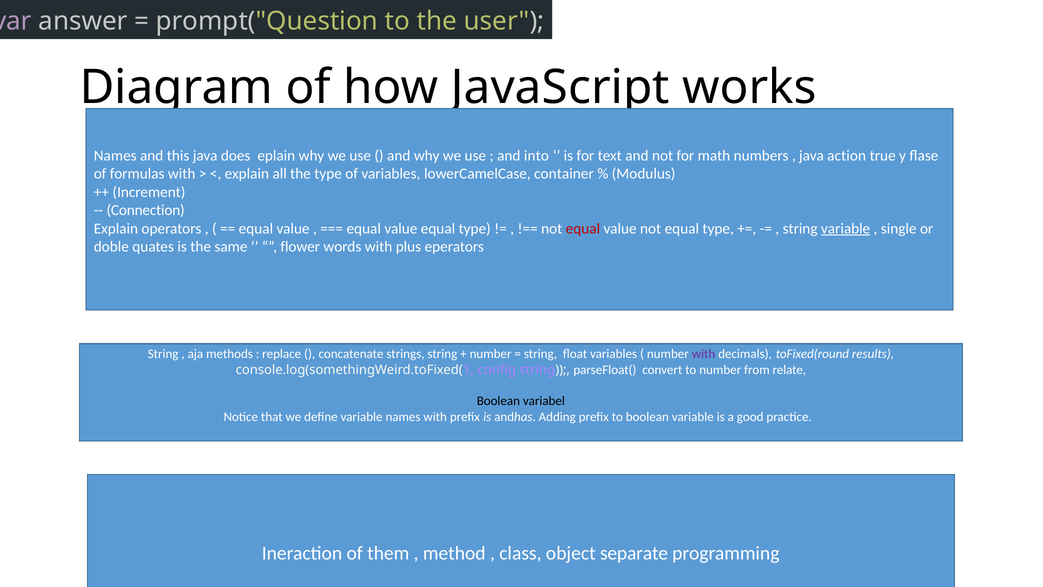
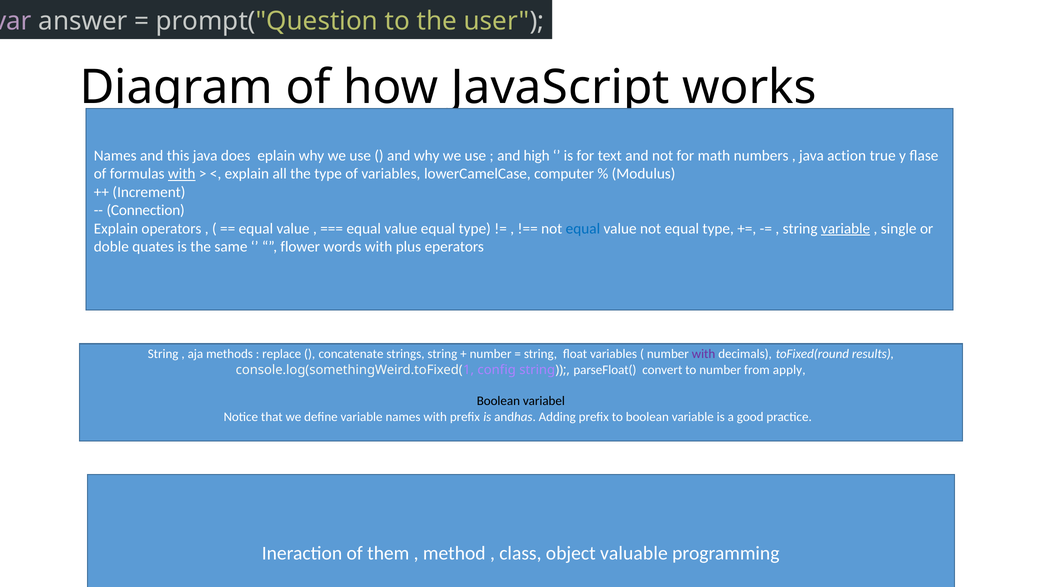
into: into -> high (537, 155)
with underline: none -> present (182, 174)
container: container -> computer (564, 174)
equal colour: red -> blue (583, 228)
relate: relate -> apply (789, 370)
separate: separate -> valuable (634, 553)
